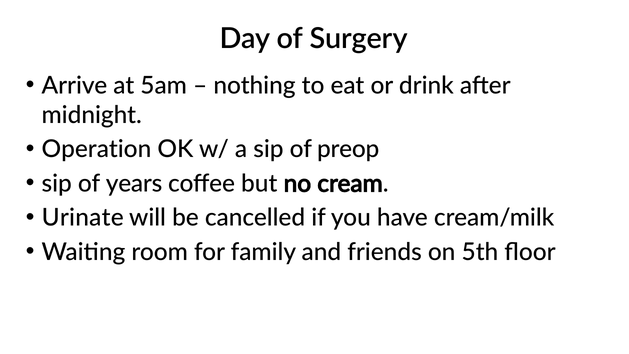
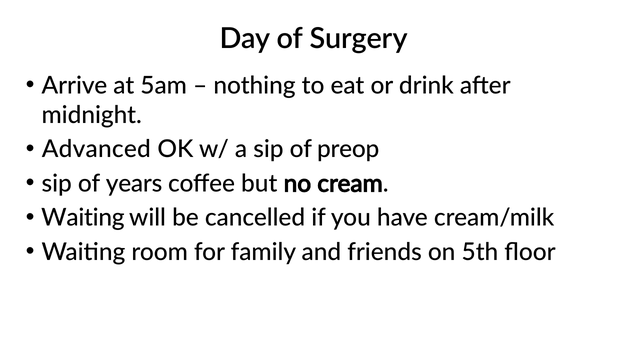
Operation: Operation -> Advanced (96, 149)
Urinate: Urinate -> Waiting (83, 218)
